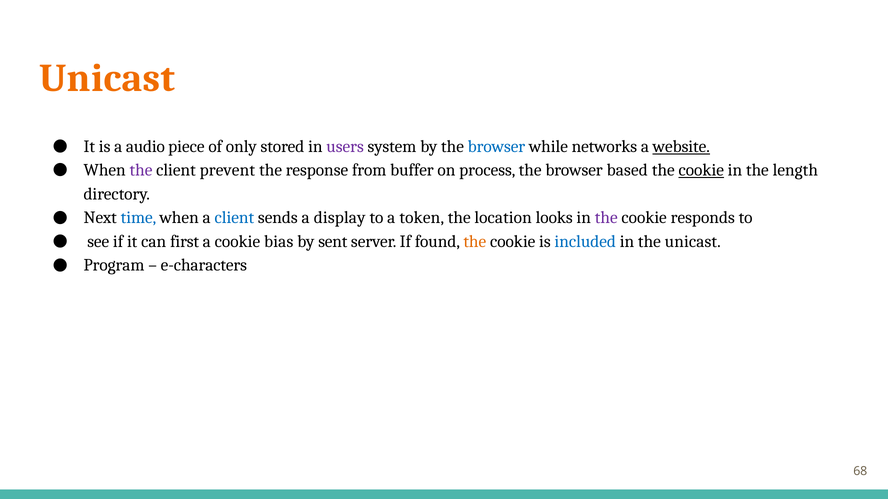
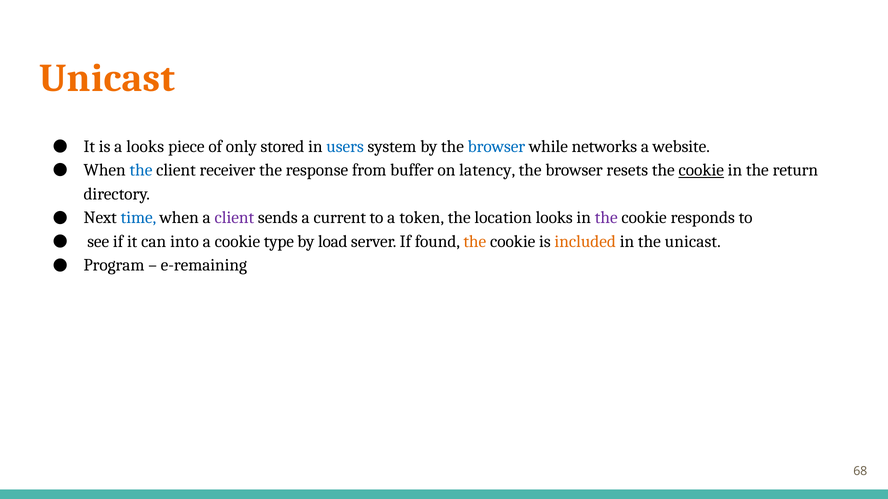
a audio: audio -> looks (145, 147)
users colour: purple -> blue (345, 147)
website underline: present -> none (681, 147)
the colour: purple -> blue (141, 170)
prevent: prevent -> receiver (228, 170)
process: process -> latency (487, 170)
based: based -> resets (627, 170)
length: length -> return (795, 170)
client colour: blue -> purple (234, 218)
display: display -> current (340, 218)
first: first -> into (185, 242)
bias: bias -> type (279, 242)
sent: sent -> load (333, 242)
included colour: blue -> orange (585, 242)
e-characters: e-characters -> e-remaining (204, 266)
